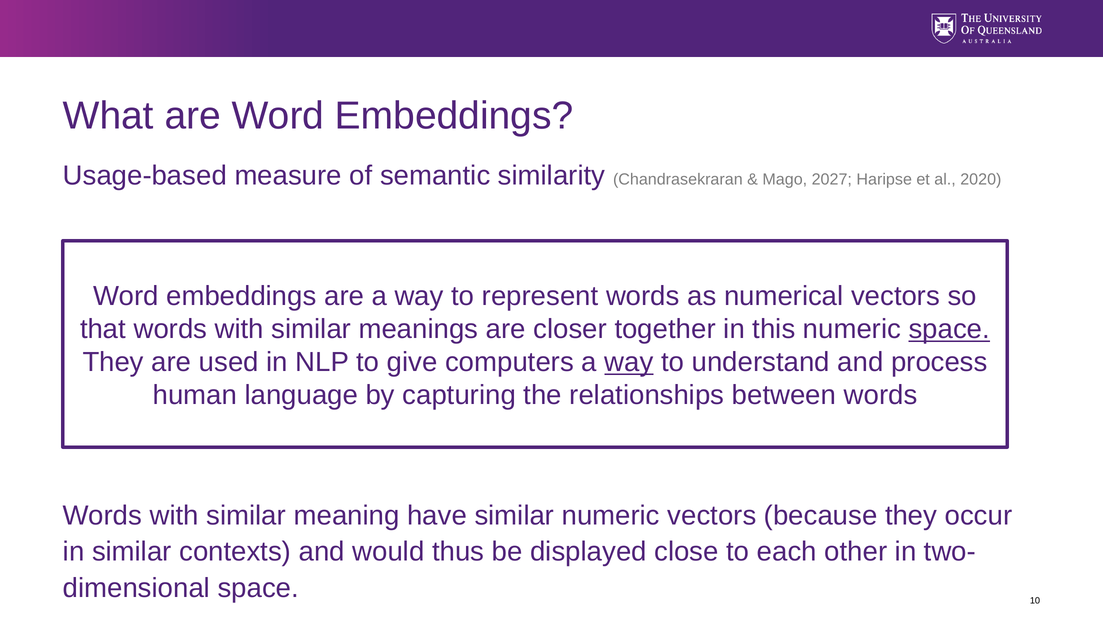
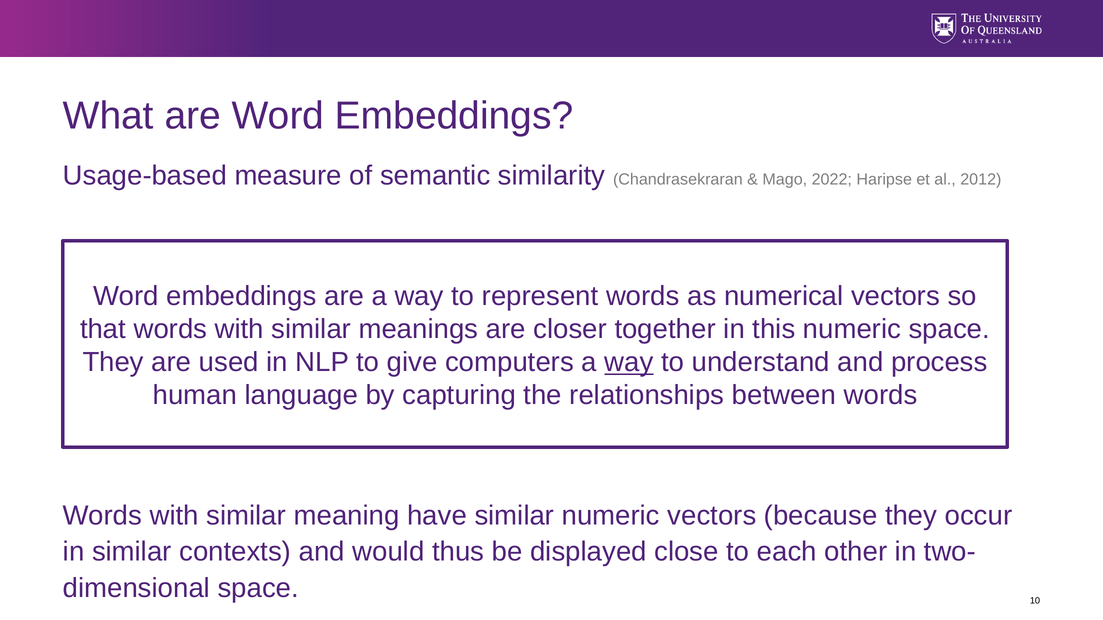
2027: 2027 -> 2022 (832, 179)
2020: 2020 -> 2012 (981, 179)
space underline: present -> none (949, 329)
